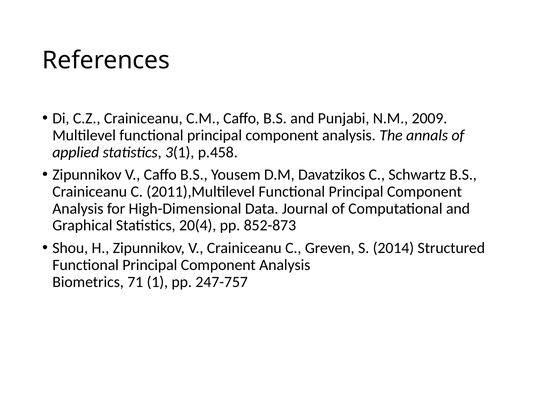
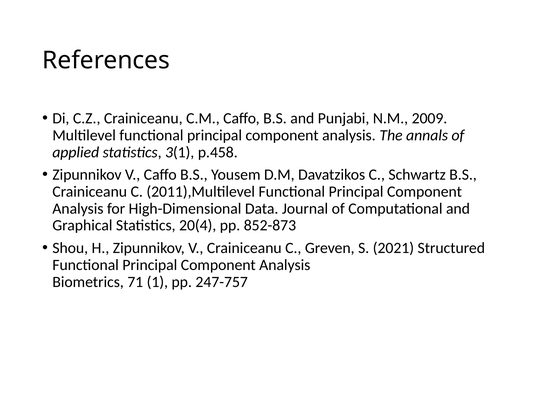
2014: 2014 -> 2021 (393, 248)
